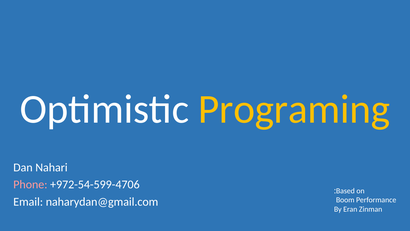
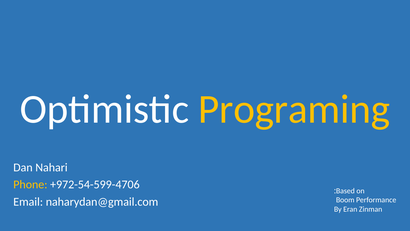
Phone colour: pink -> yellow (30, 184)
